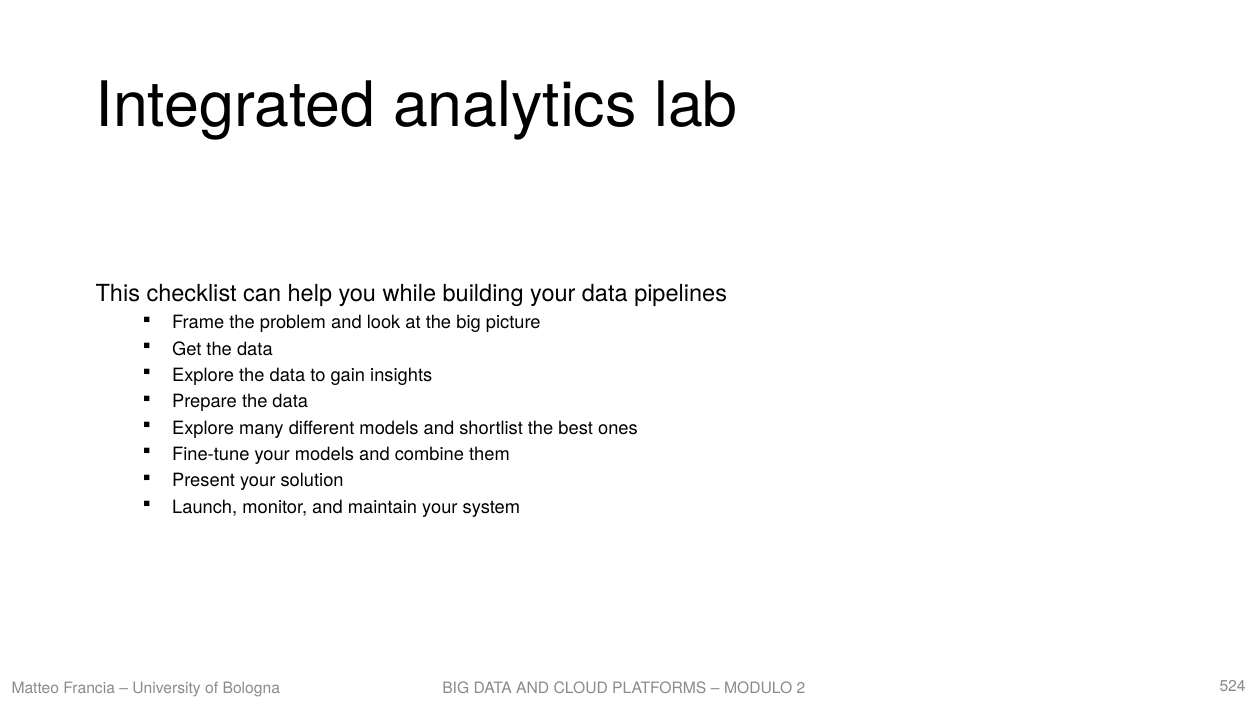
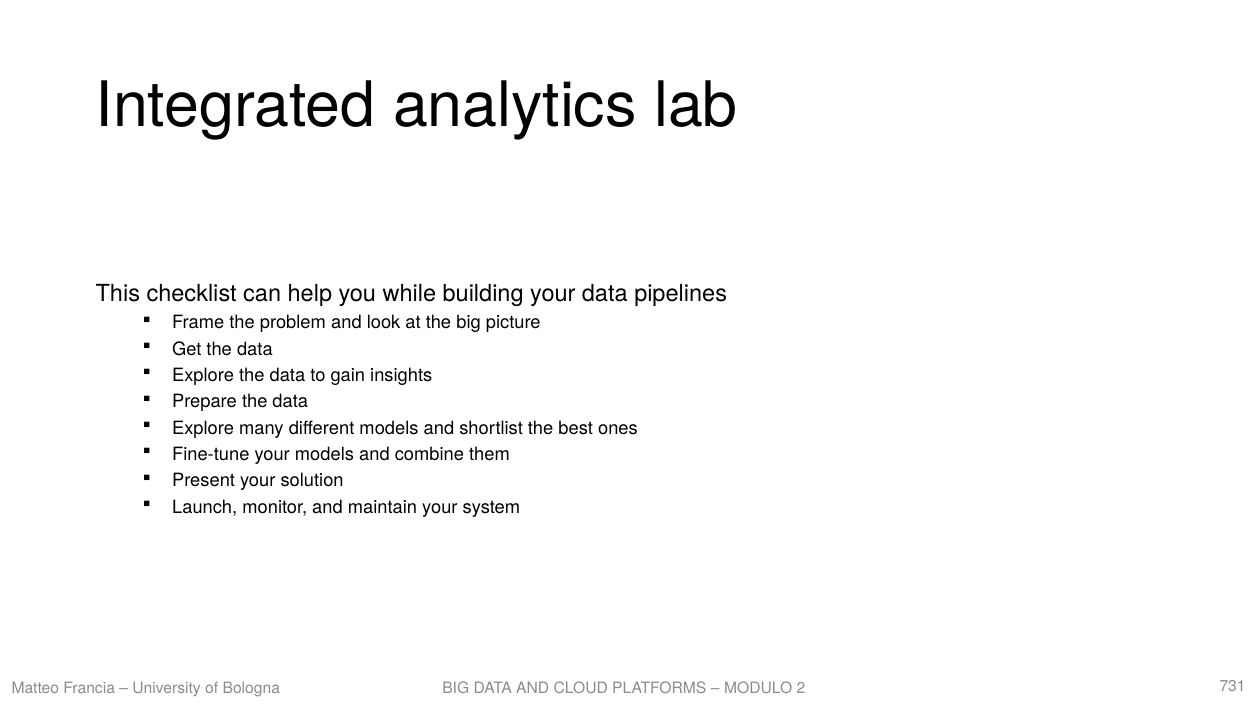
524: 524 -> 731 (1233, 686)
